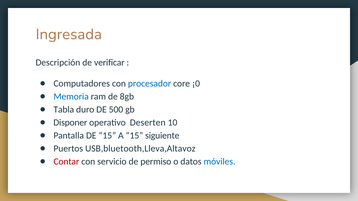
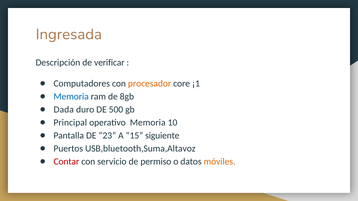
procesador colour: blue -> orange (150, 84)
¡0: ¡0 -> ¡1 (196, 84)
Tabla: Tabla -> Dada (64, 110)
Disponer: Disponer -> Principal (70, 123)
operativo Deserten: Deserten -> Memoria (148, 123)
DE 15: 15 -> 23 (107, 136)
USB,bluetooth,Lleva,Altavoz: USB,bluetooth,Lleva,Altavoz -> USB,bluetooth,Suma,Altavoz (140, 149)
móviles colour: blue -> orange (220, 162)
